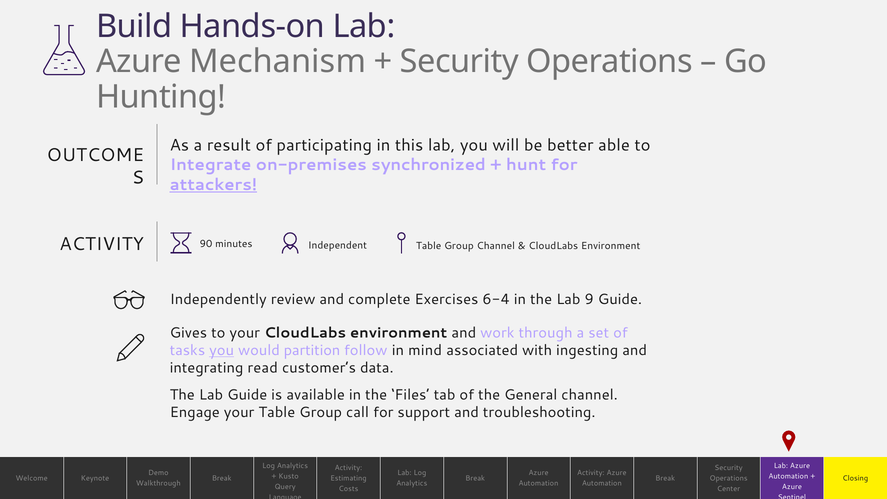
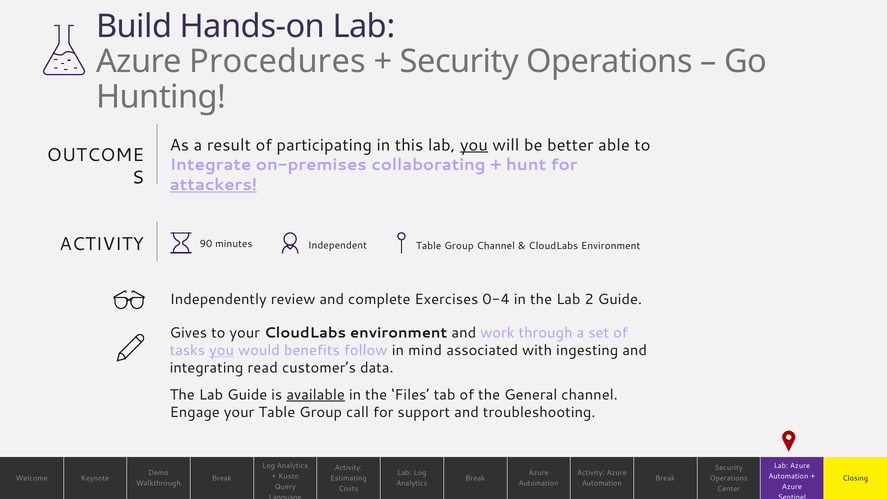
Mechanism: Mechanism -> Procedures (277, 62)
you underline: none -> present (474, 145)
synchronized: synchronized -> collaborating (428, 165)
6-4: 6-4 -> 0-4 (496, 299)
9: 9 -> 2 (589, 299)
partition: partition -> benefits (312, 350)
available underline: none -> present (316, 395)
